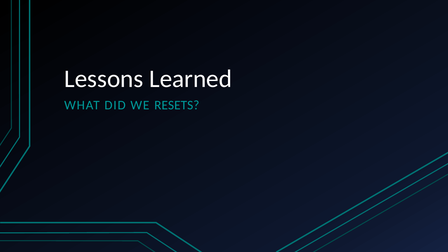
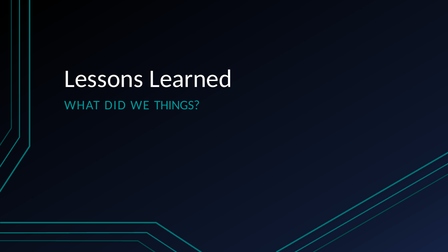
RESETS: RESETS -> THINGS (177, 105)
